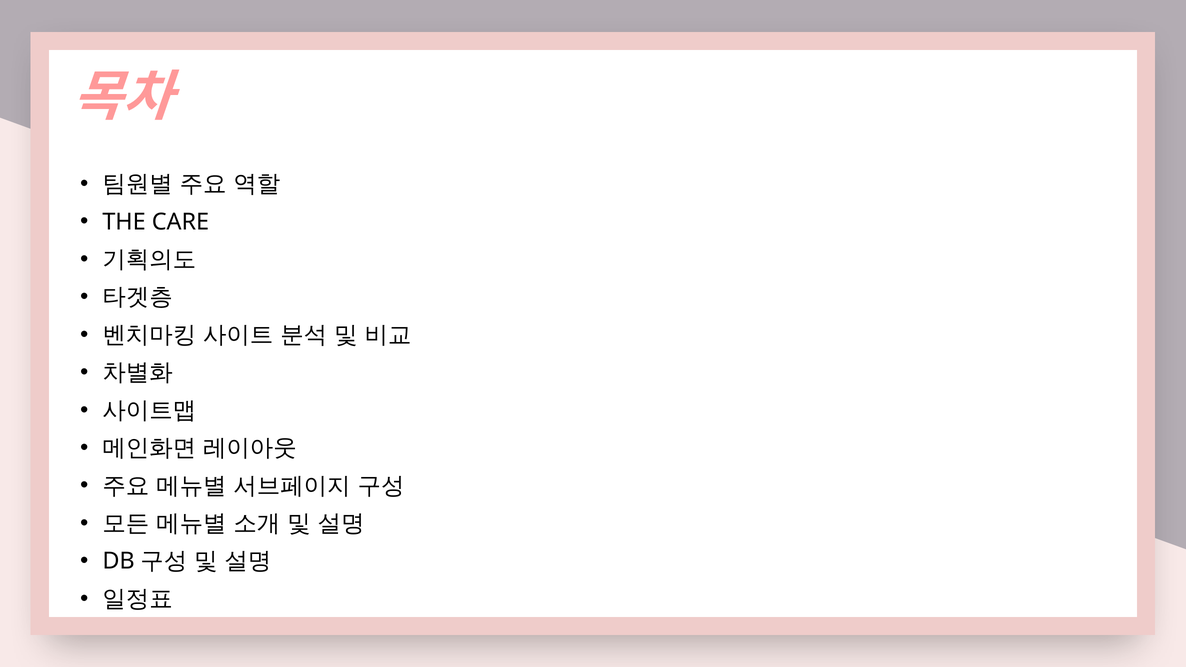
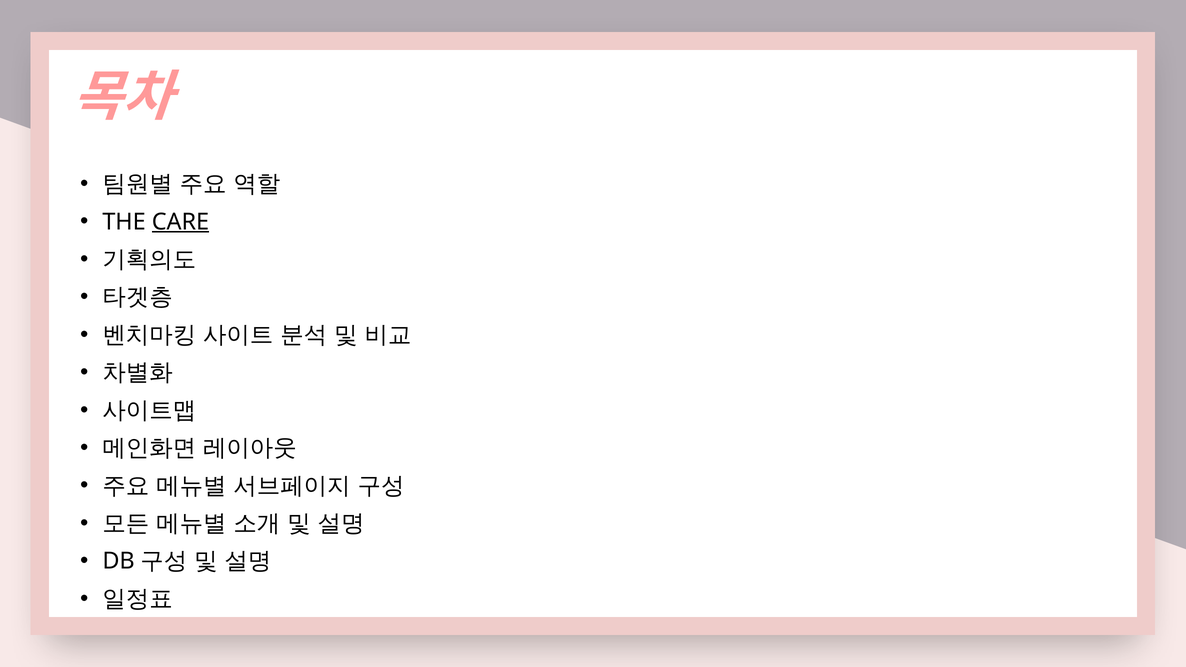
CARE underline: none -> present (180, 222)
